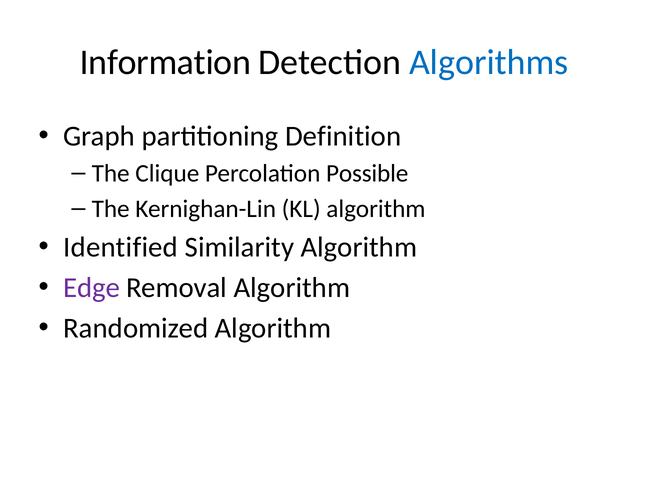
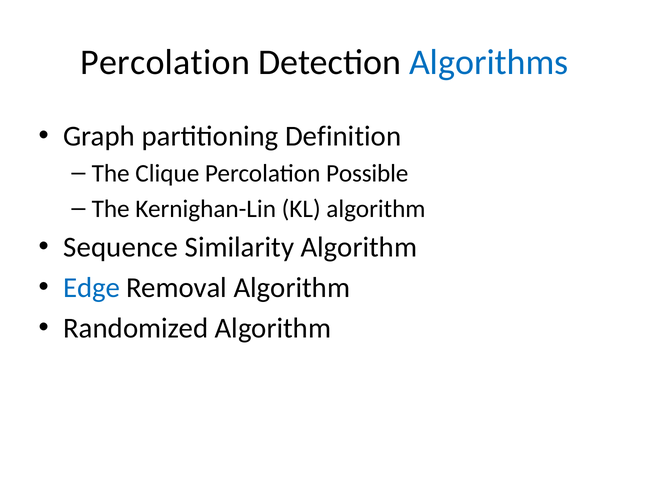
Information: Information -> Percolation (165, 63)
Identified: Identified -> Sequence (121, 247)
Edge colour: purple -> blue (92, 288)
